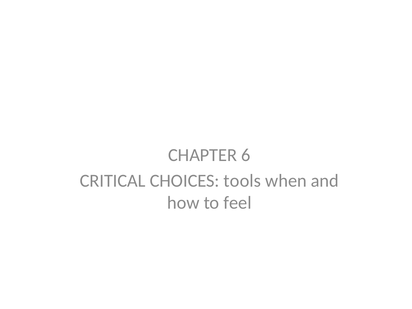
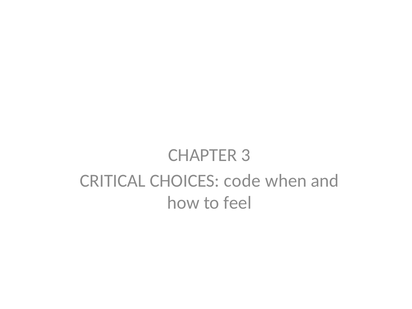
6: 6 -> 3 (246, 155)
tools: tools -> code (242, 181)
